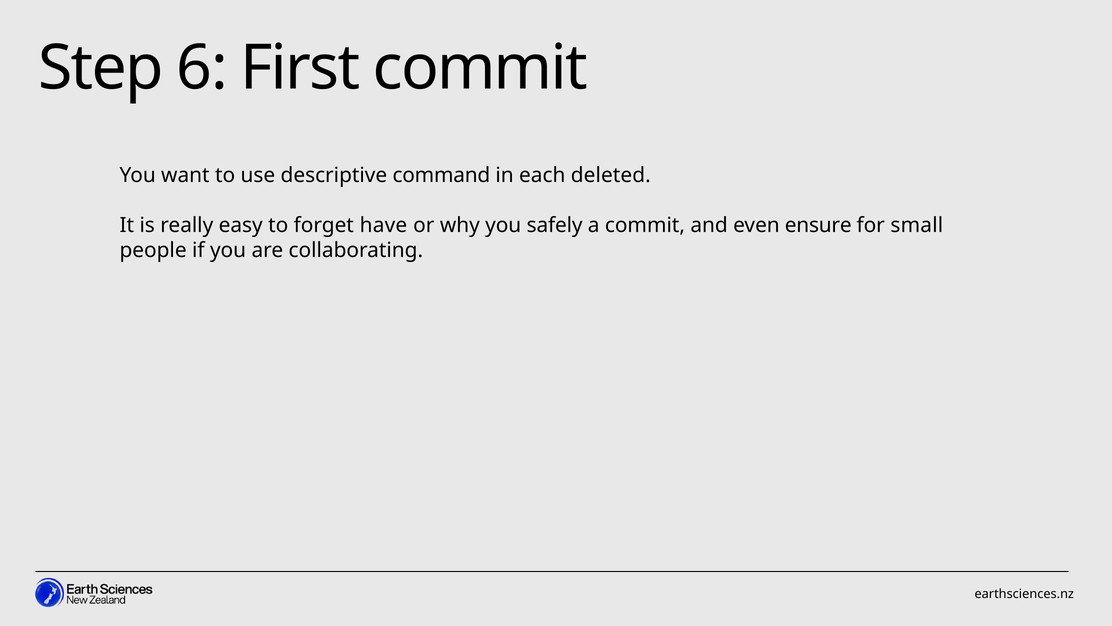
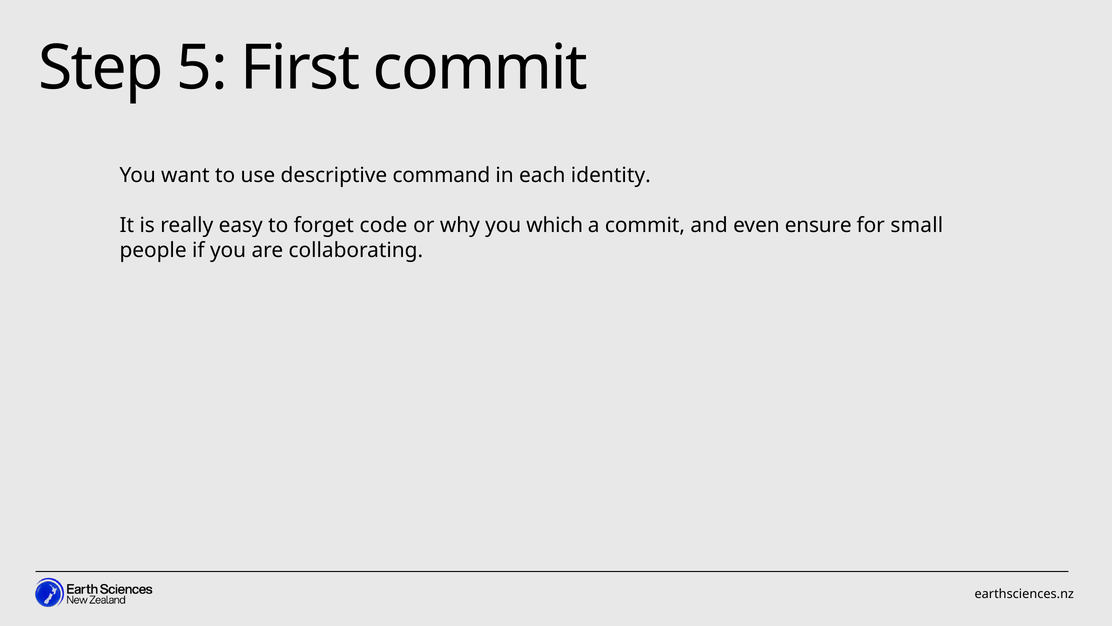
6: 6 -> 5 (202, 68)
deleted: deleted -> identity (611, 175)
have: have -> code (383, 225)
safely: safely -> which (555, 225)
